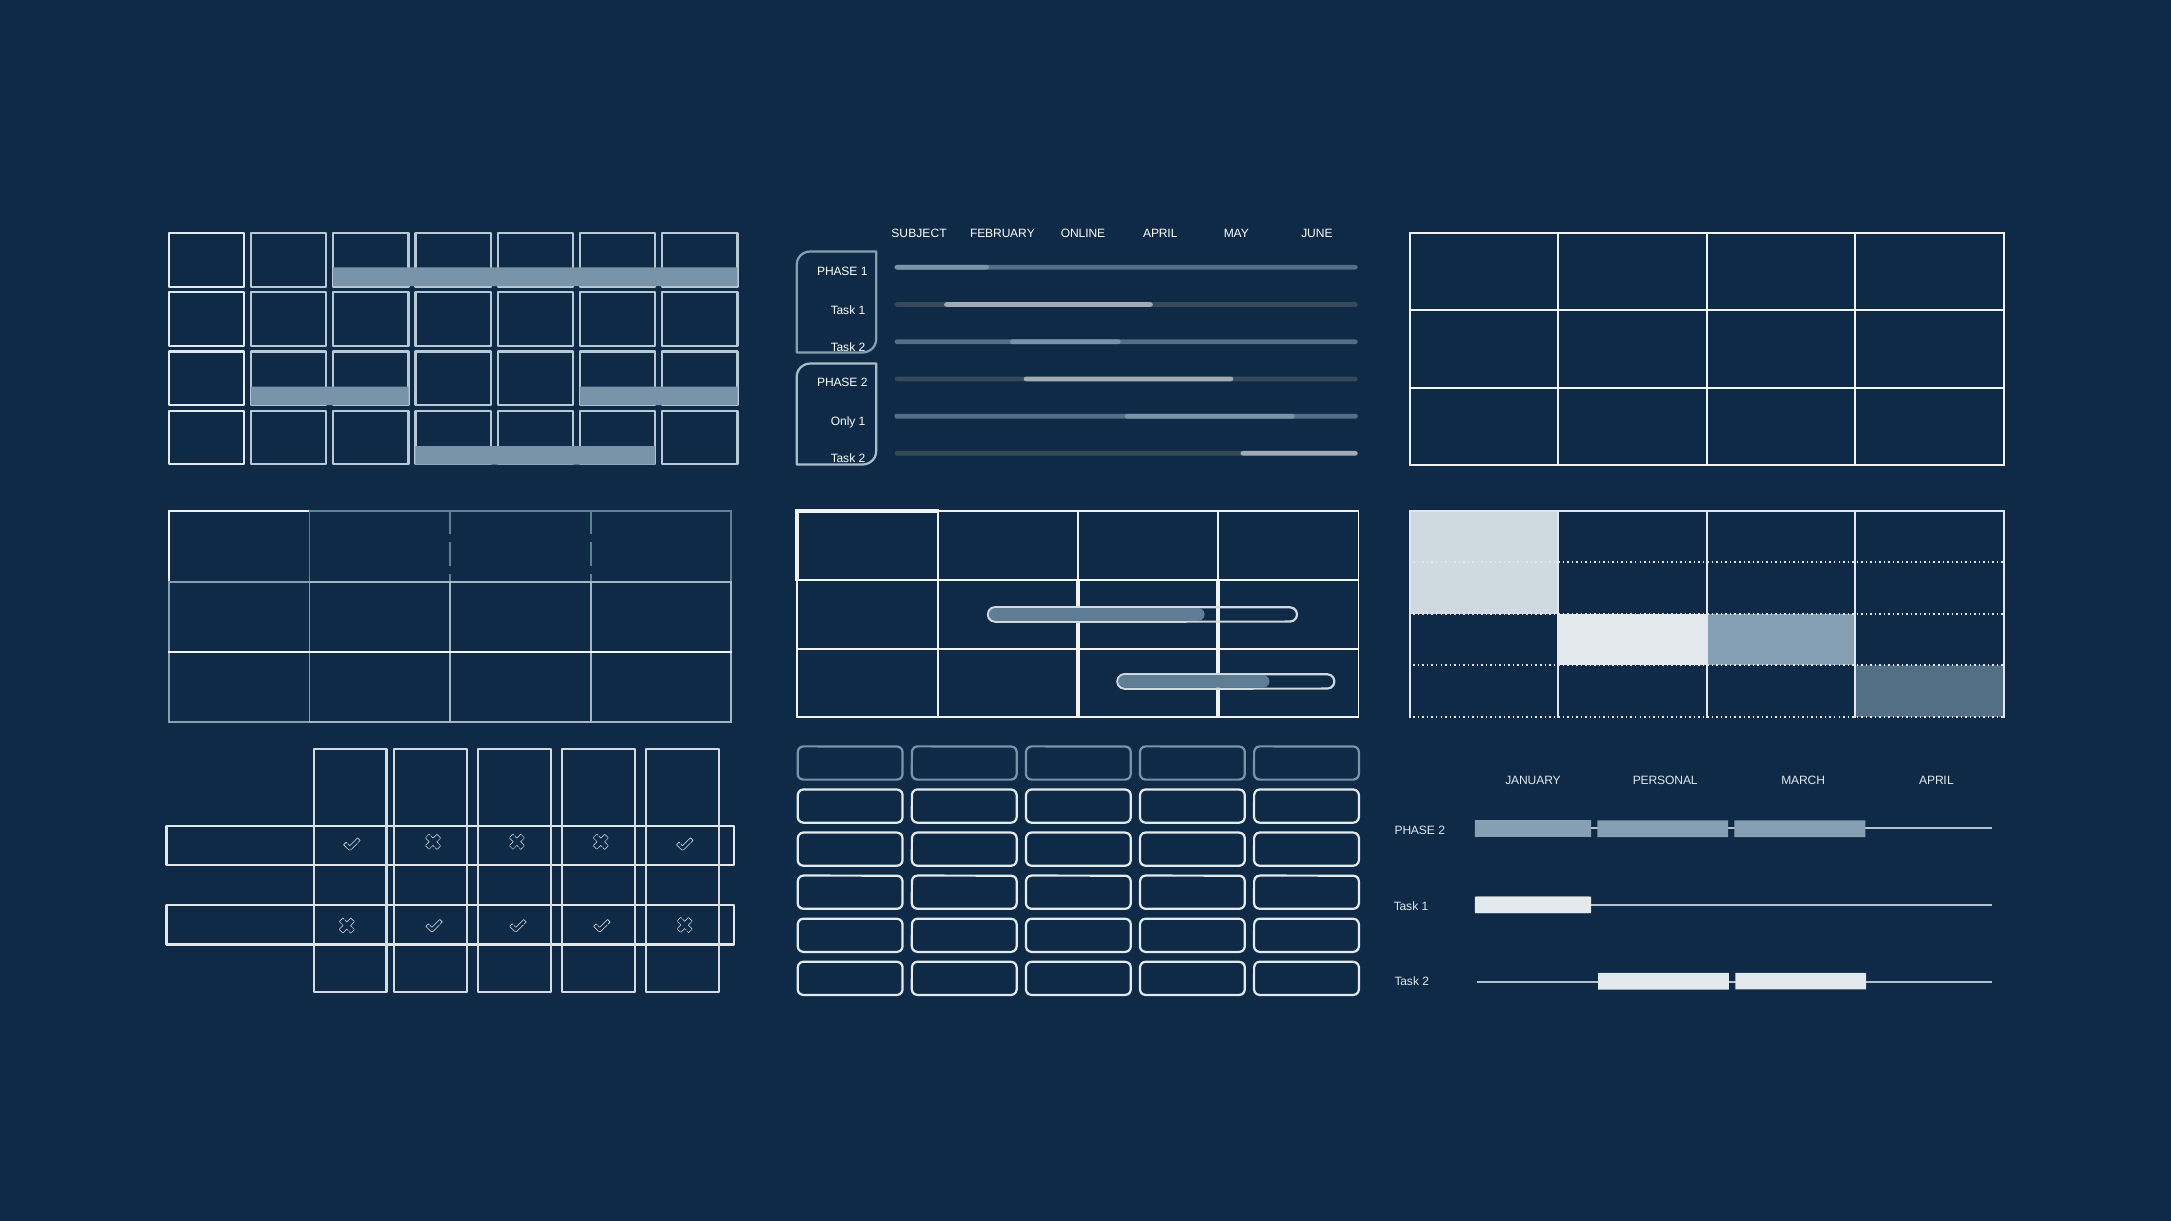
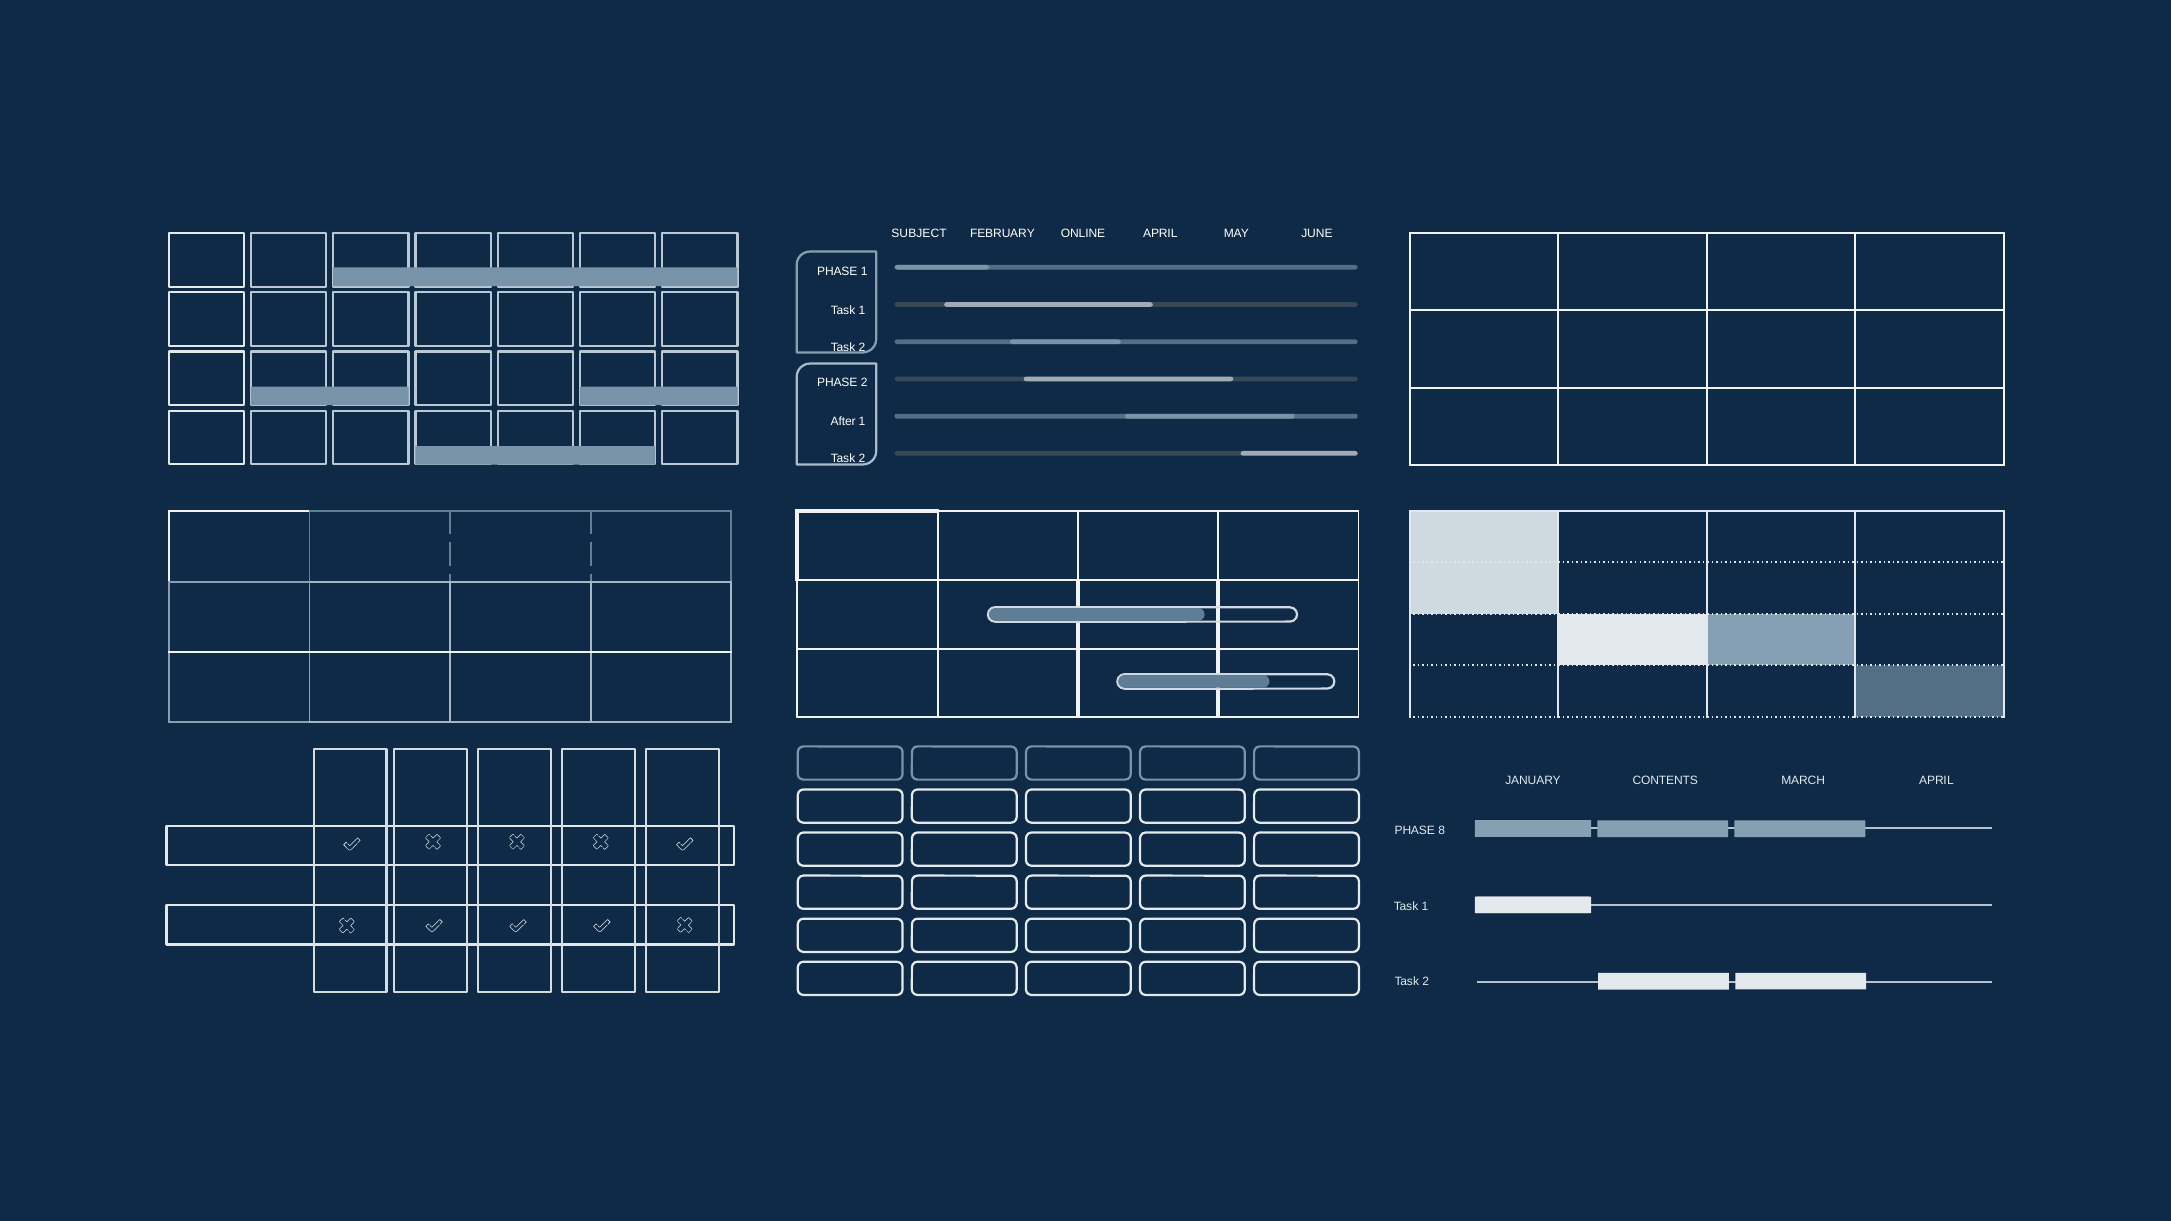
Only: Only -> After (843, 422)
PERSONAL: PERSONAL -> CONTENTS (1665, 781)
2: 2 -> 8 (1442, 831)
